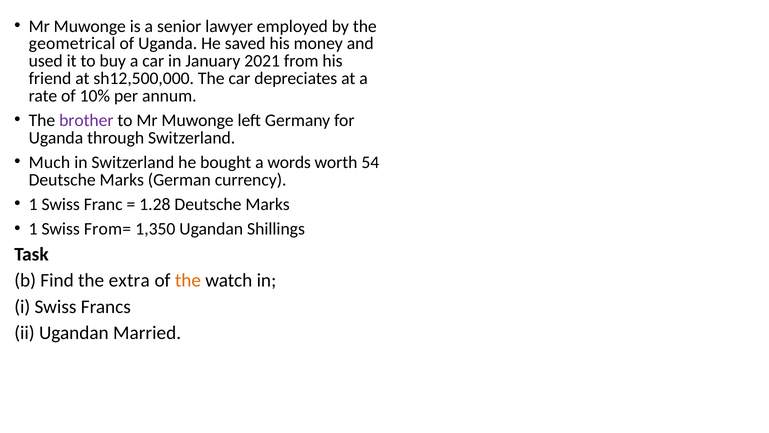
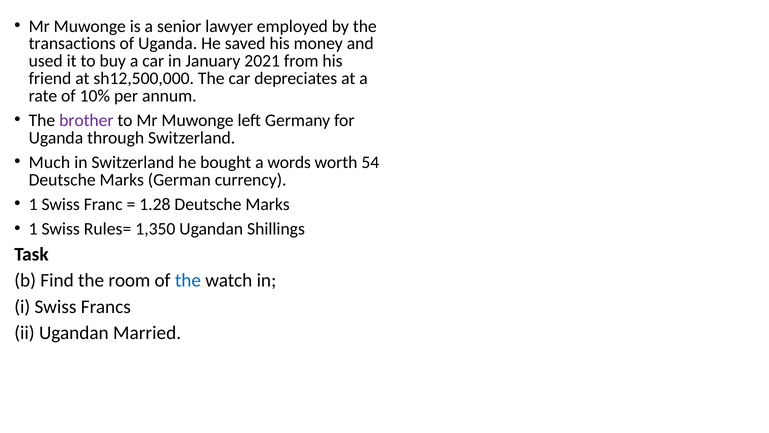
geometrical: geometrical -> transactions (72, 44)
From=: From= -> Rules= (108, 229)
extra: extra -> room (129, 280)
the colour: orange -> blue (188, 280)
